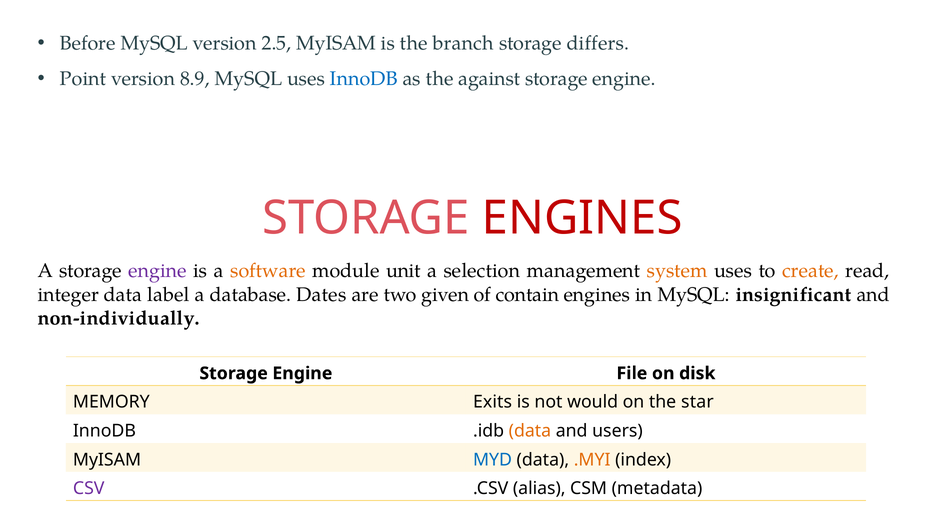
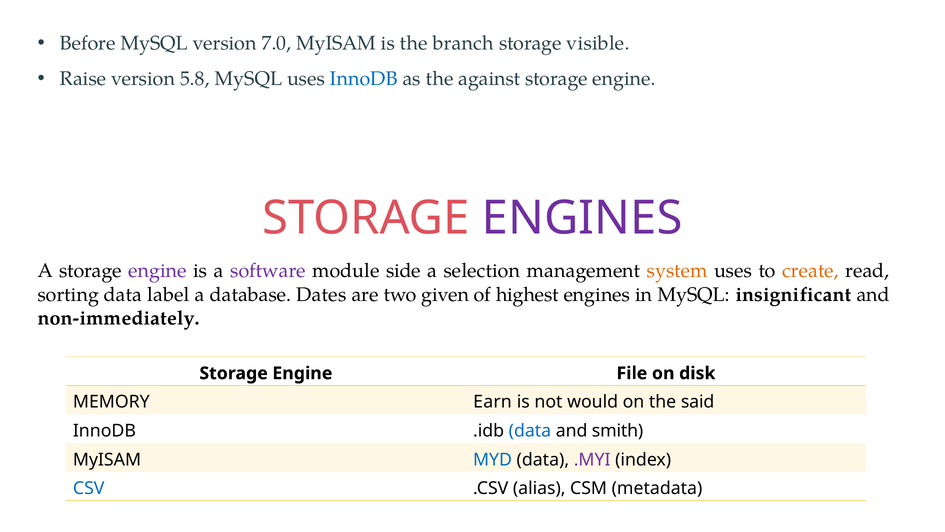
2.5: 2.5 -> 7.0 (276, 43)
differs: differs -> visible (598, 43)
Point: Point -> Raise (83, 79)
8.9: 8.9 -> 5.8 (195, 79)
ENGINES colour: red -> purple (582, 218)
software colour: orange -> purple (268, 271)
unit: unit -> side (403, 271)
integer: integer -> sorting (68, 294)
contain: contain -> highest (527, 294)
non-individually: non-individually -> non-immediately (119, 318)
Exits: Exits -> Earn (493, 402)
star: star -> said (698, 402)
data colour: orange -> blue (530, 431)
users: users -> smith (618, 431)
.MYI colour: orange -> purple (592, 459)
CSV colour: purple -> blue (89, 488)
